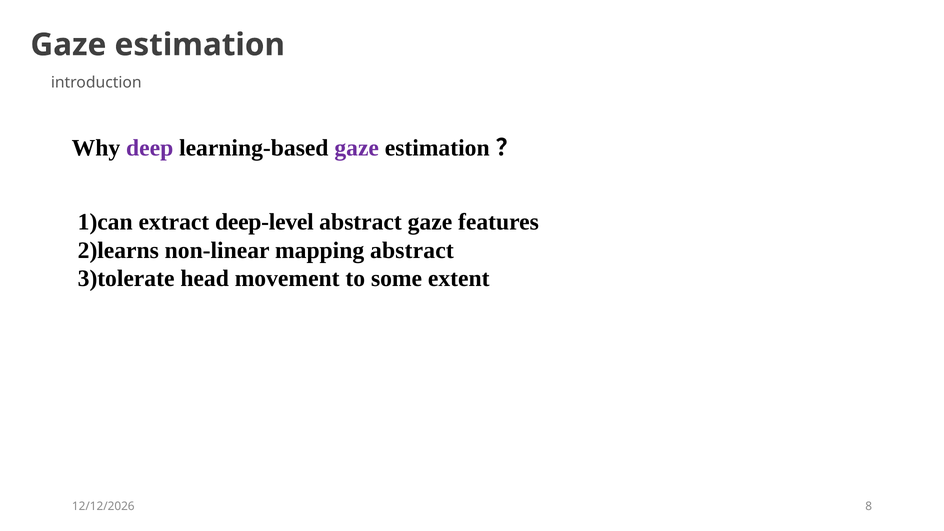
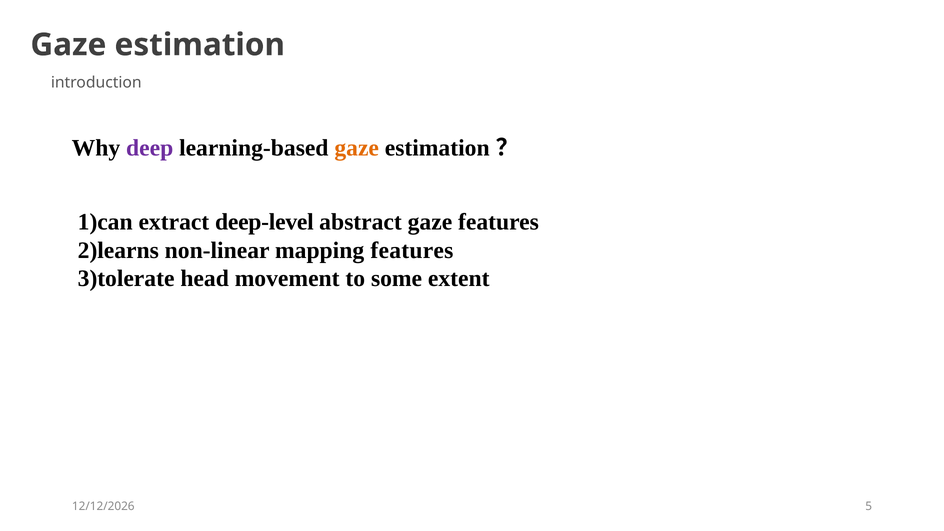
gaze colour: purple -> orange (357, 148)
mapping abstract: abstract -> features (412, 250)
8: 8 -> 5 (869, 506)
